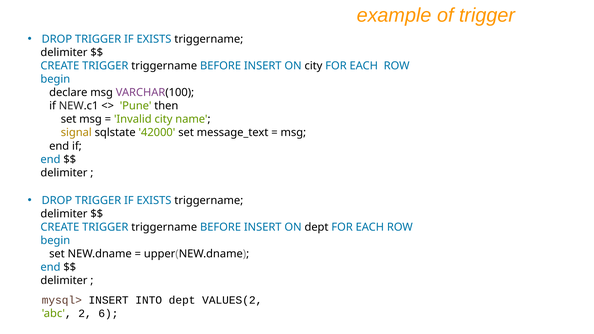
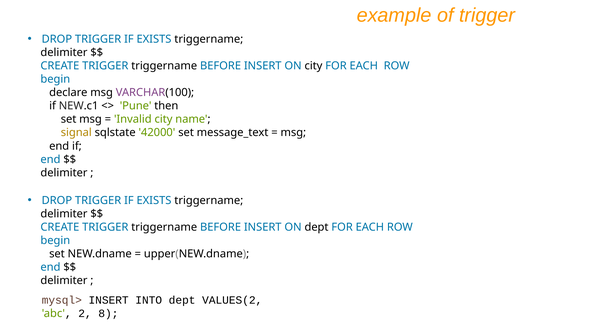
6: 6 -> 8 (108, 314)
